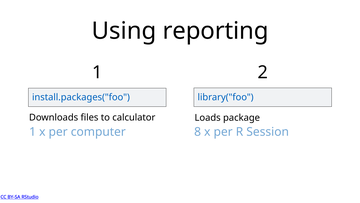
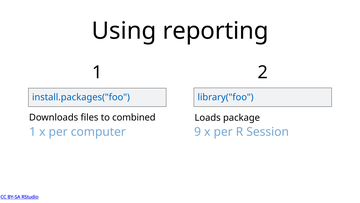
calculator: calculator -> combined (134, 117)
8: 8 -> 9 (198, 132)
